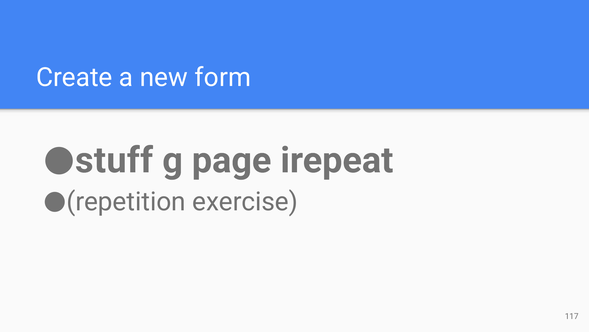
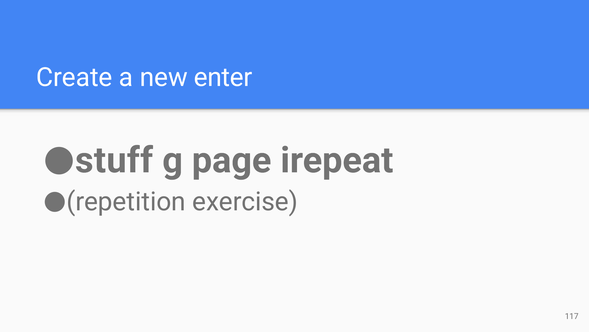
form: form -> enter (223, 77)
